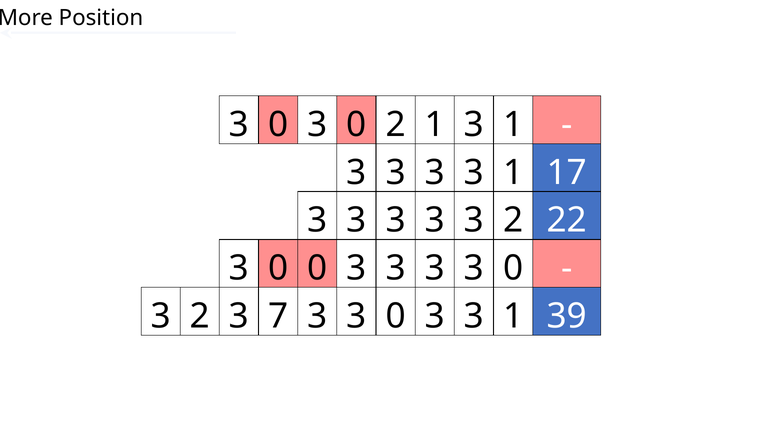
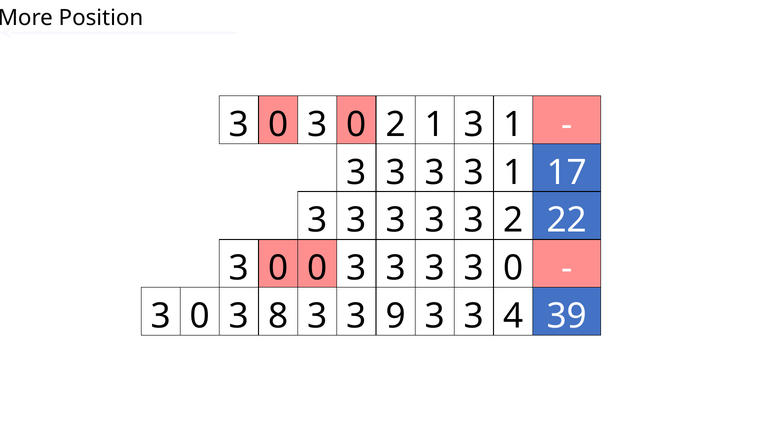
2: 2 -> 0 (200, 316)
7: 7 -> 8 (278, 316)
0: 0 -> 9 (396, 316)
1: 1 -> 4 (513, 316)
